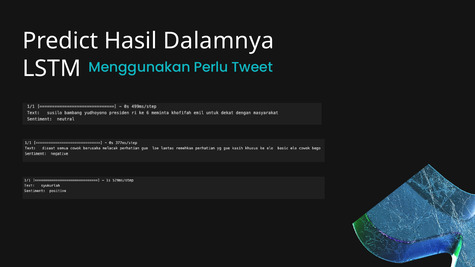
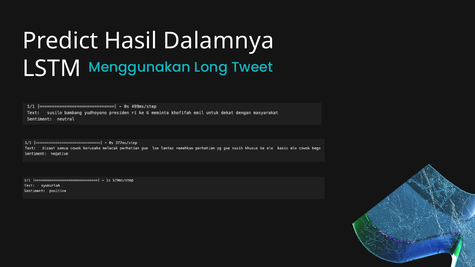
Perlu: Perlu -> Long (211, 67)
